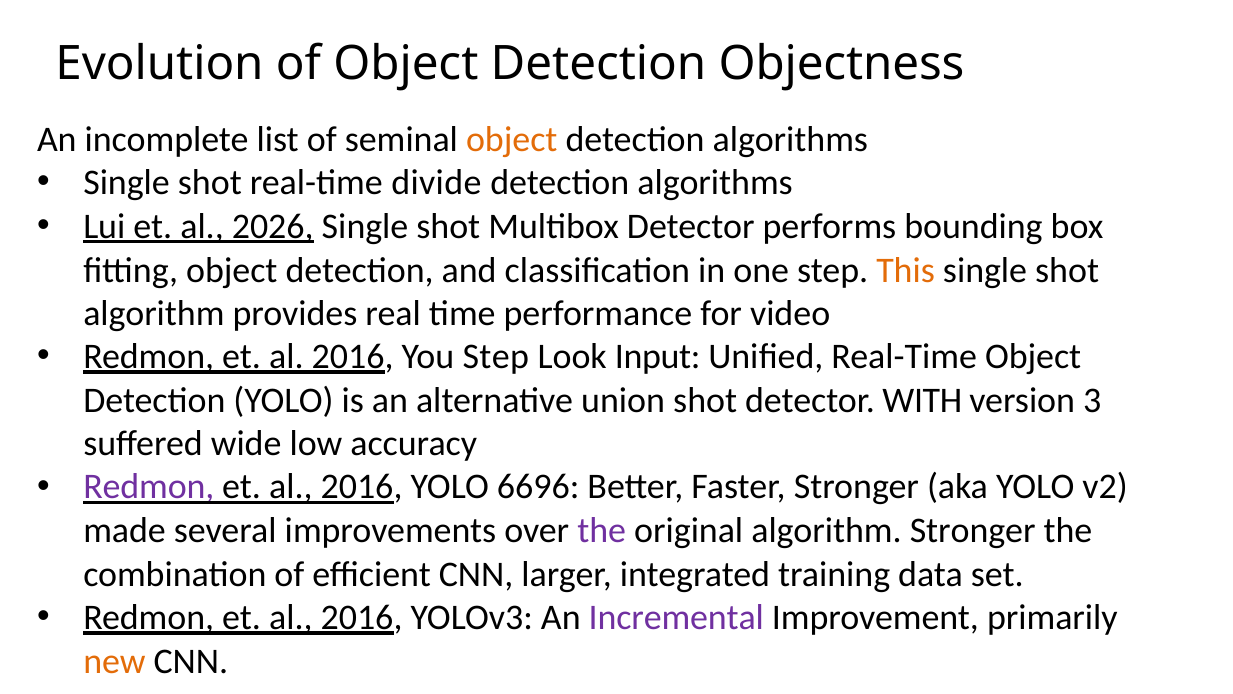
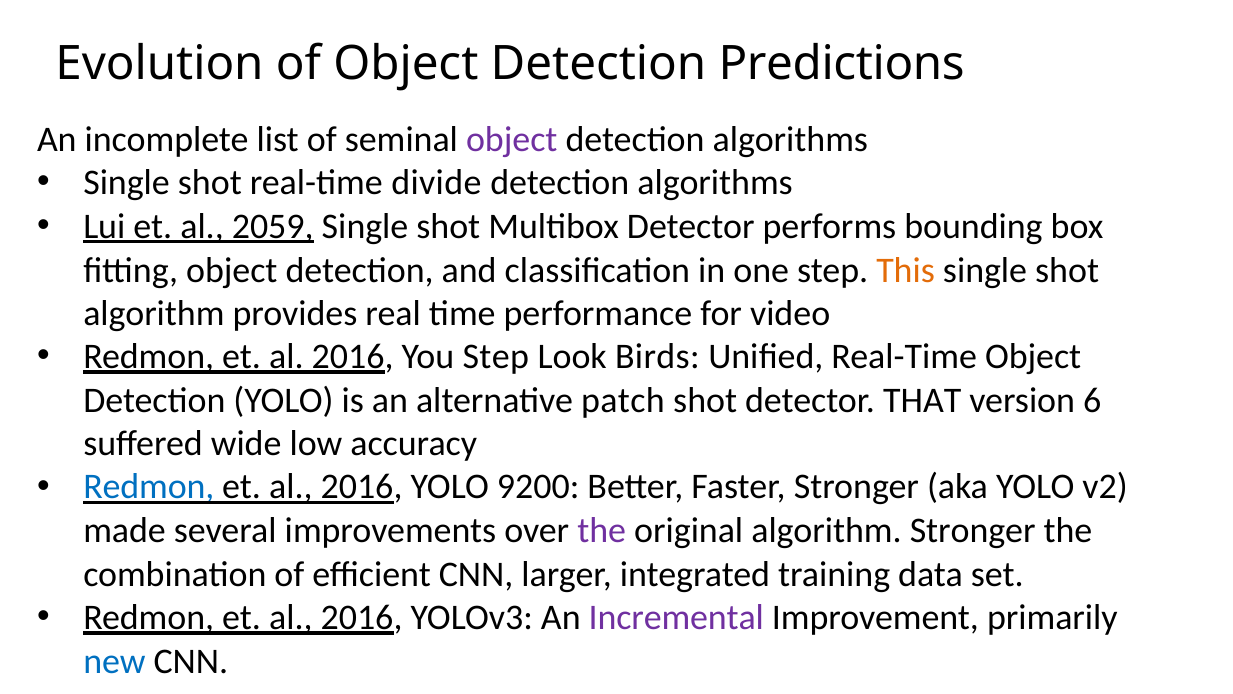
Objectness: Objectness -> Predictions (842, 63)
object colour: orange -> purple (512, 140)
2026: 2026 -> 2059 (273, 226)
Input: Input -> Birds (657, 356)
union: union -> patch (623, 400)
WITH: WITH -> THAT (922, 400)
3: 3 -> 6 (1092, 400)
Redmon colour: purple -> blue (149, 487)
6696: 6696 -> 9200 (538, 487)
new colour: orange -> blue (114, 661)
